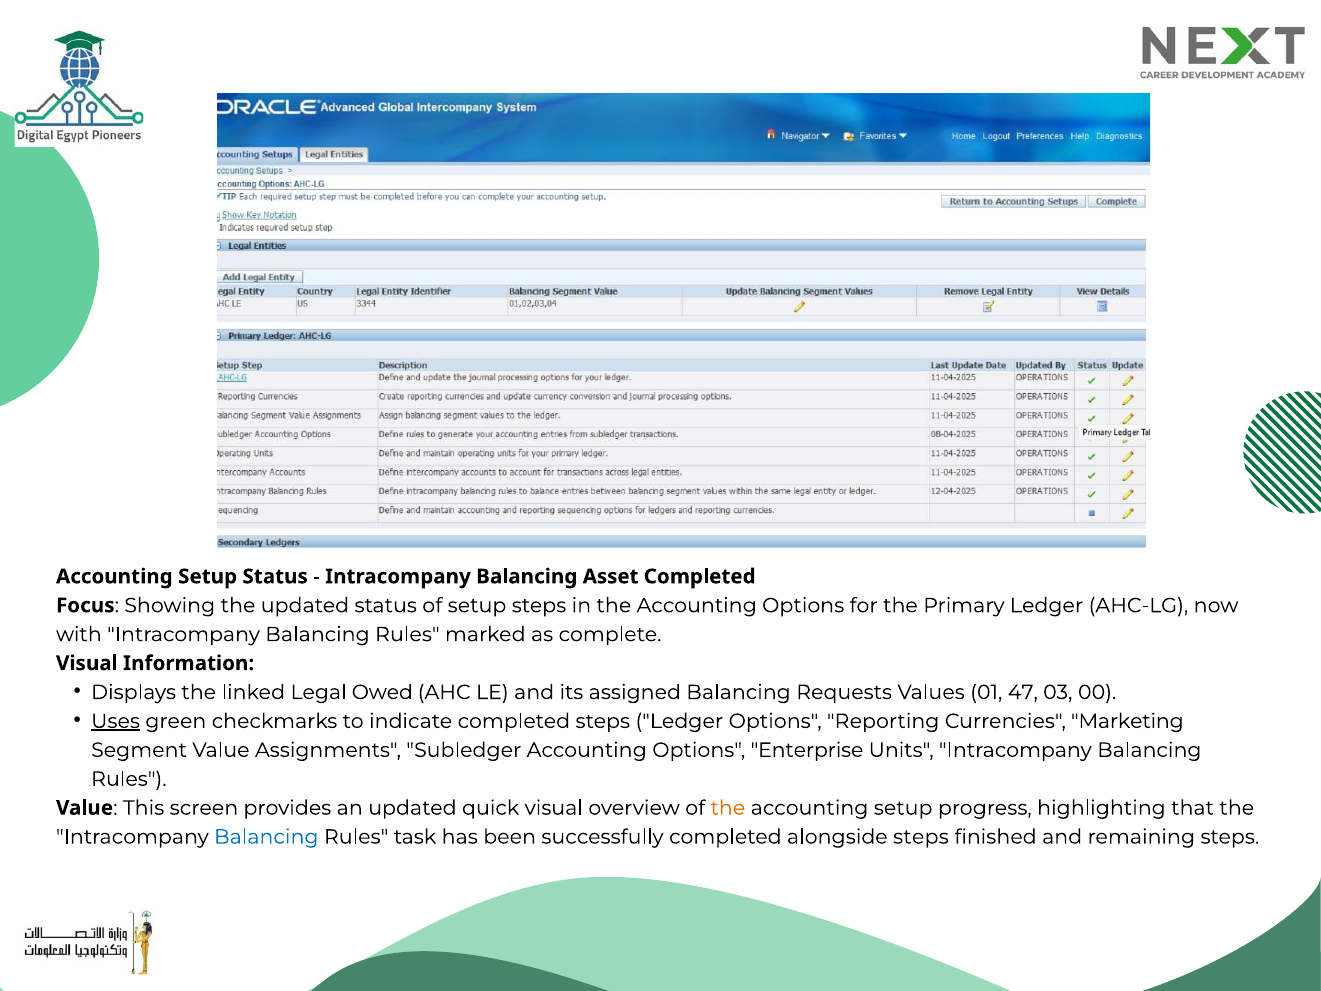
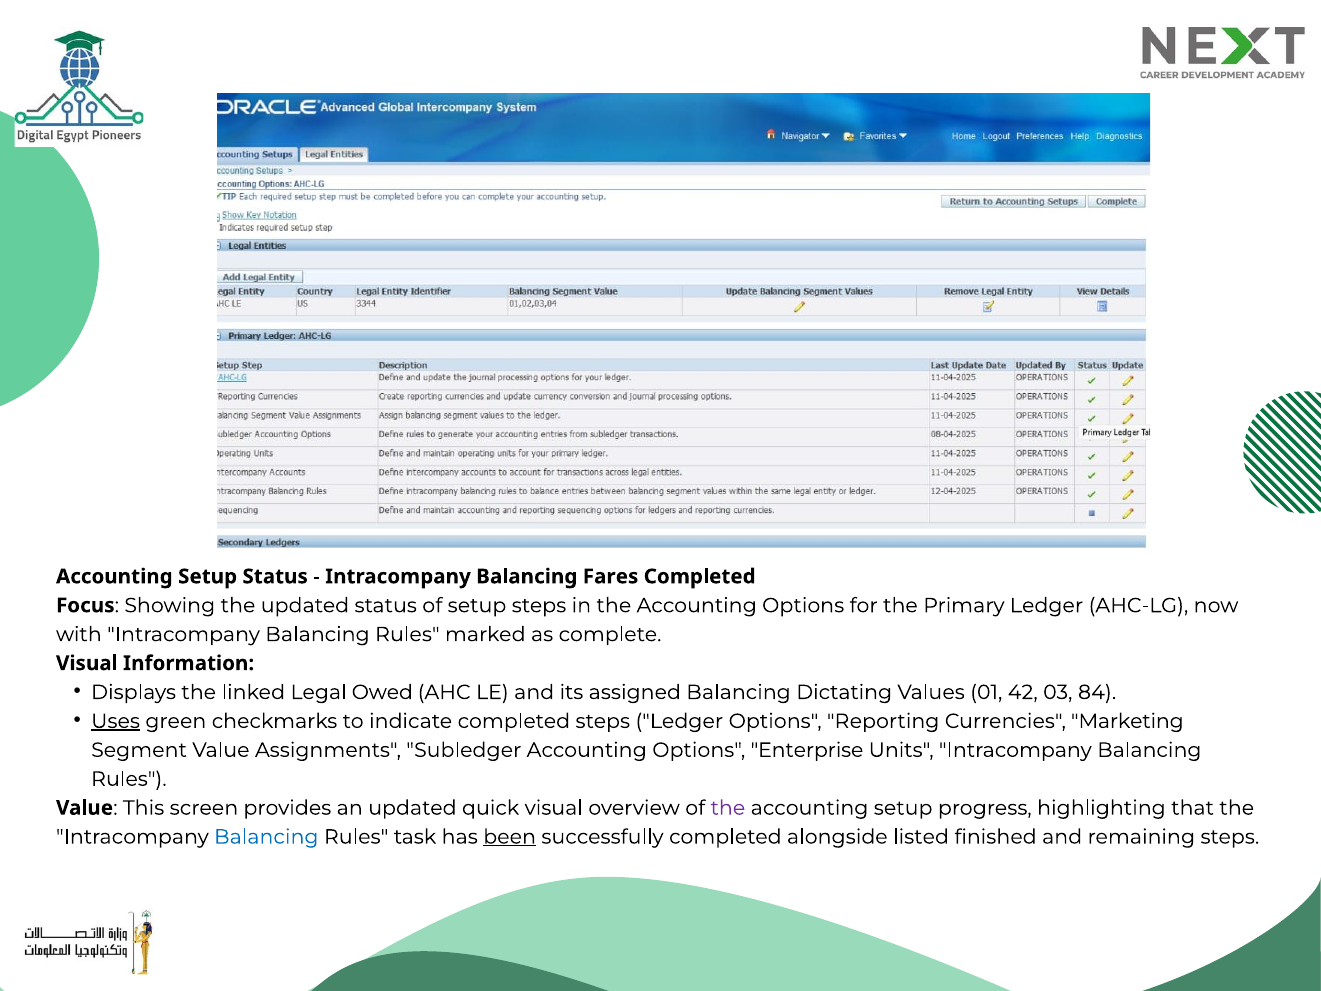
Asset: Asset -> Fares (611, 576)
Requests: Requests -> Dictating (844, 692)
47: 47 -> 42 (1023, 692)
00: 00 -> 84 (1097, 692)
the colour: orange -> purple (728, 808)
been underline: none -> present (510, 837)
alongside steps: steps -> listed (921, 837)
